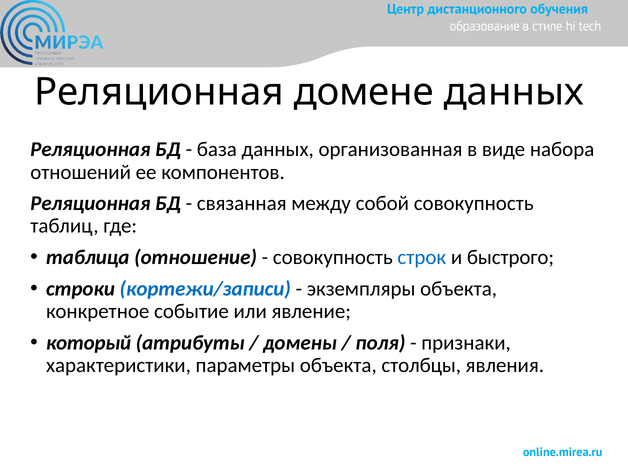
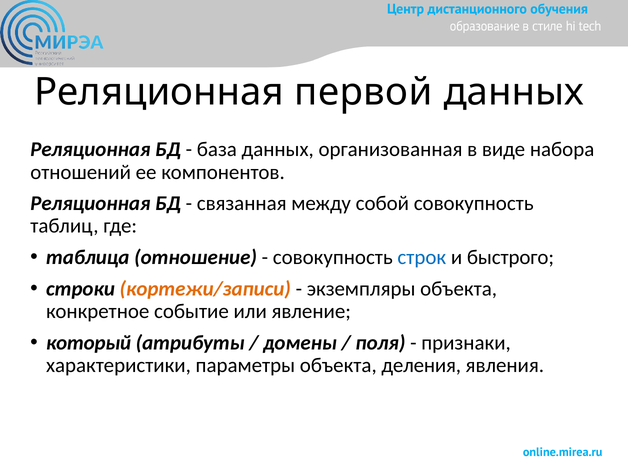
домене: домене -> первой (363, 92)
кортежи/записи colour: blue -> orange (205, 289)
столбцы: столбцы -> деления (421, 365)
